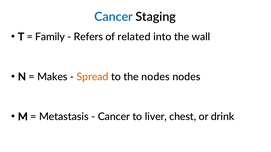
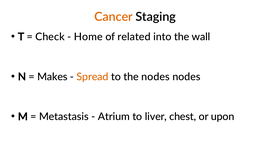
Cancer colour: blue -> orange (114, 17)
Family: Family -> Check (50, 37)
Refers: Refers -> Home (88, 37)
Cancer: Cancer -> Atrium (114, 117)
drink: drink -> upon (223, 117)
